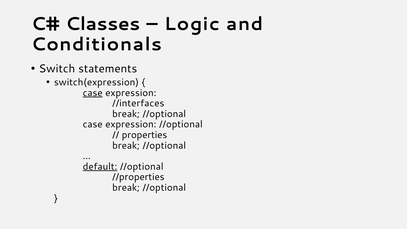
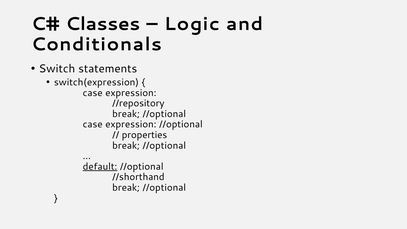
case underline: present -> none (93, 93)
//interfaces: //interfaces -> //repository (138, 103)
//properties: //properties -> //shorthand (138, 177)
